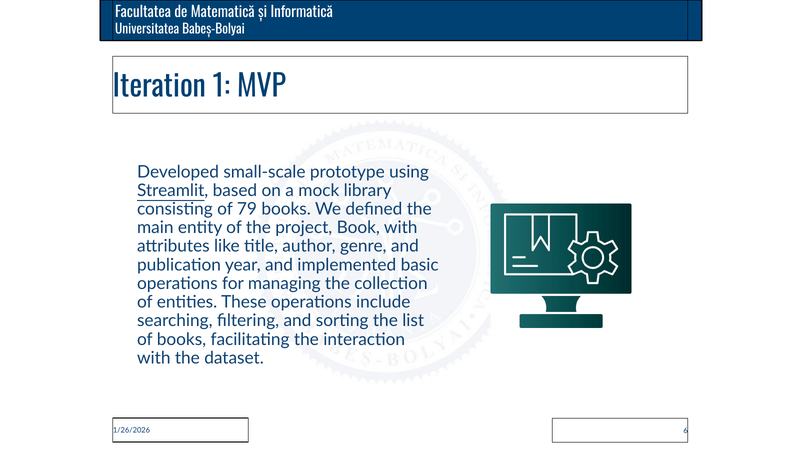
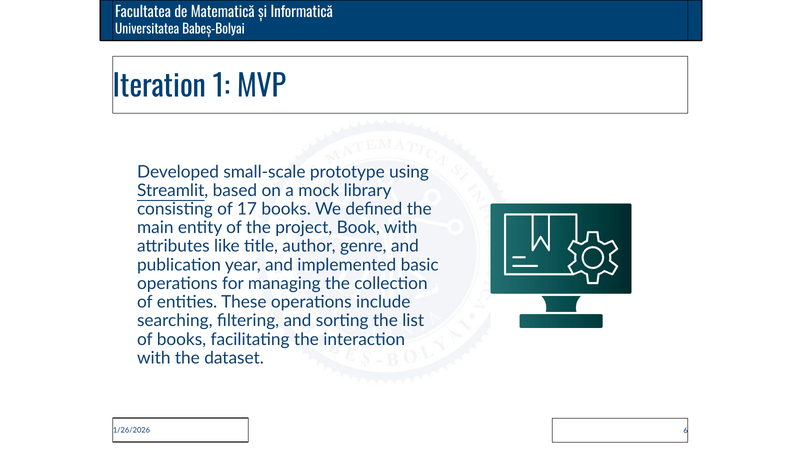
79: 79 -> 17 (247, 209)
